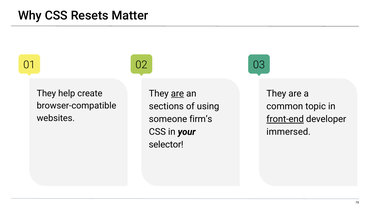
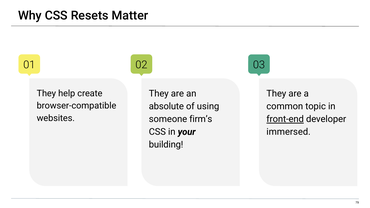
are underline: present -> none (177, 94)
sections: sections -> absolute (166, 106)
selector: selector -> building (166, 145)
